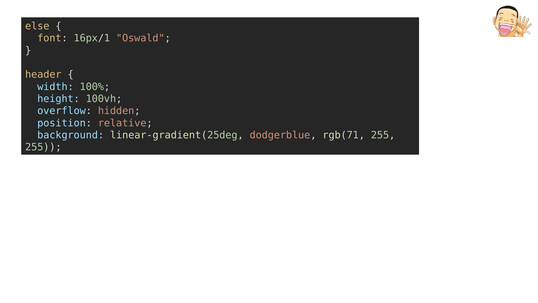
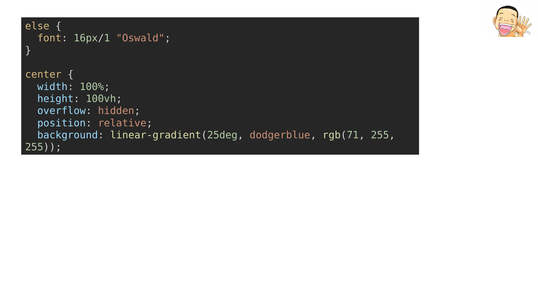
header: header -> center (43, 74)
